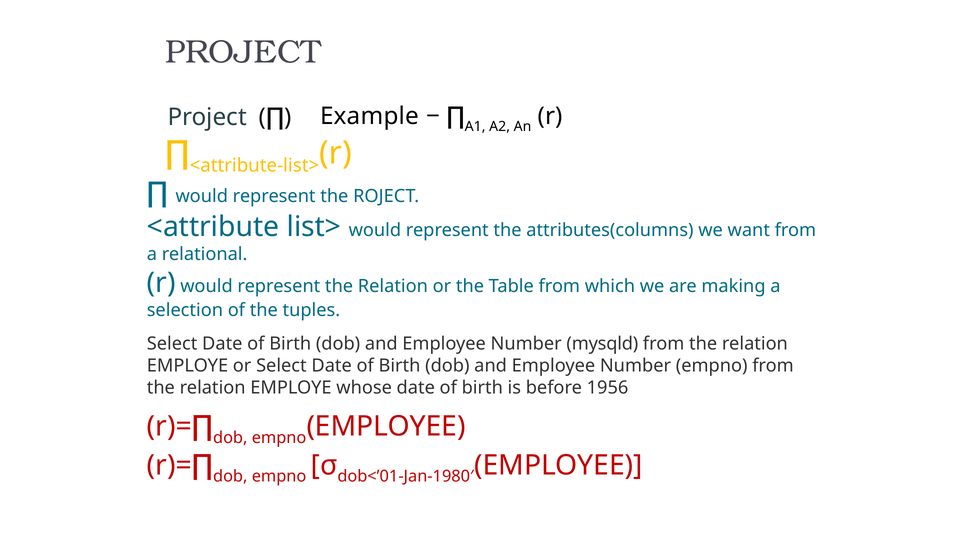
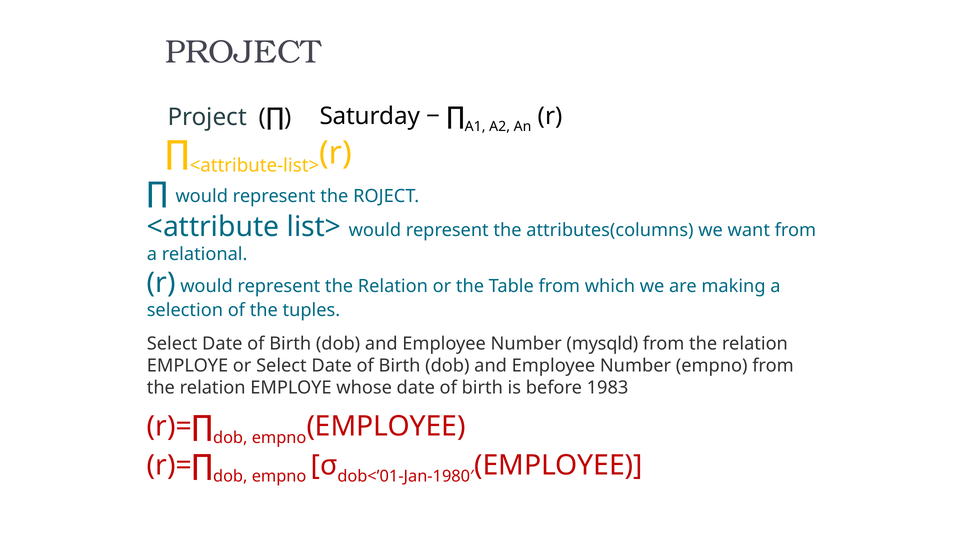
Example: Example -> Saturday (370, 116)
1956: 1956 -> 1983 (608, 388)
